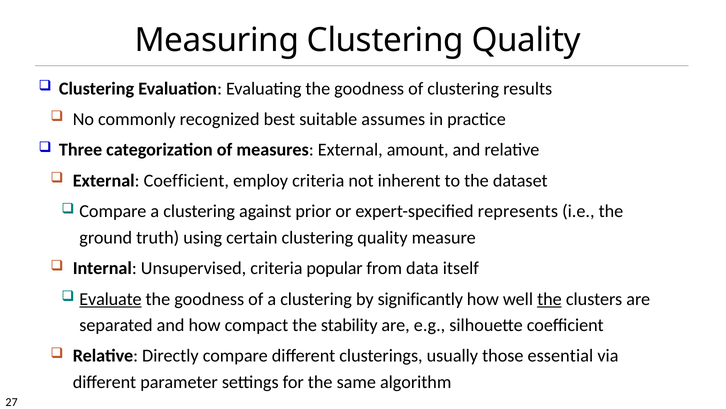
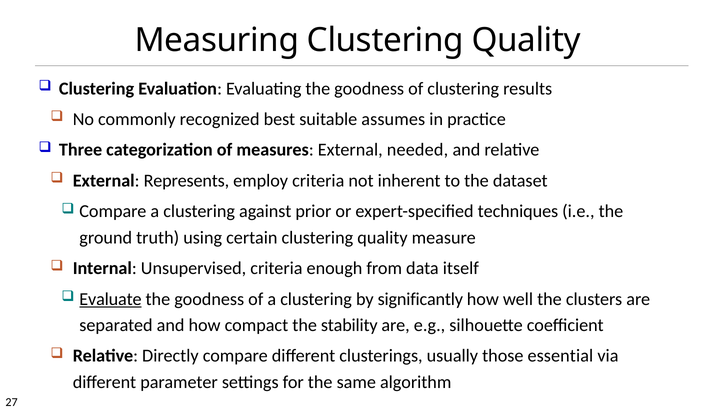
amount: amount -> needed (418, 150)
External Coefficient: Coefficient -> Represents (186, 180)
represents: represents -> techniques (518, 211)
popular: popular -> enough (334, 268)
the underline: present -> none (549, 299)
